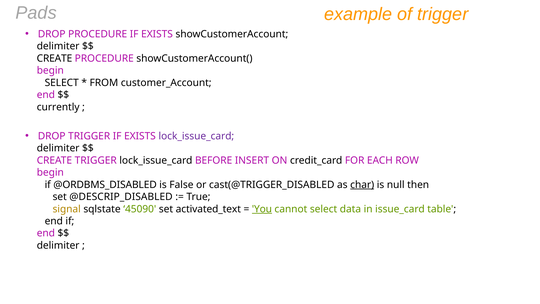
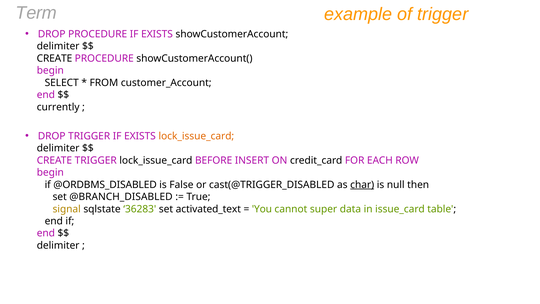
Pads: Pads -> Term (36, 13)
lock_issue_card colour: purple -> orange (196, 136)
@DESCRIP_DISABLED: @DESCRIP_DISABLED -> @BRANCH_DISABLED (121, 197)
45090: 45090 -> 36283 (140, 209)
You underline: present -> none (262, 209)
cannot select: select -> super (324, 209)
